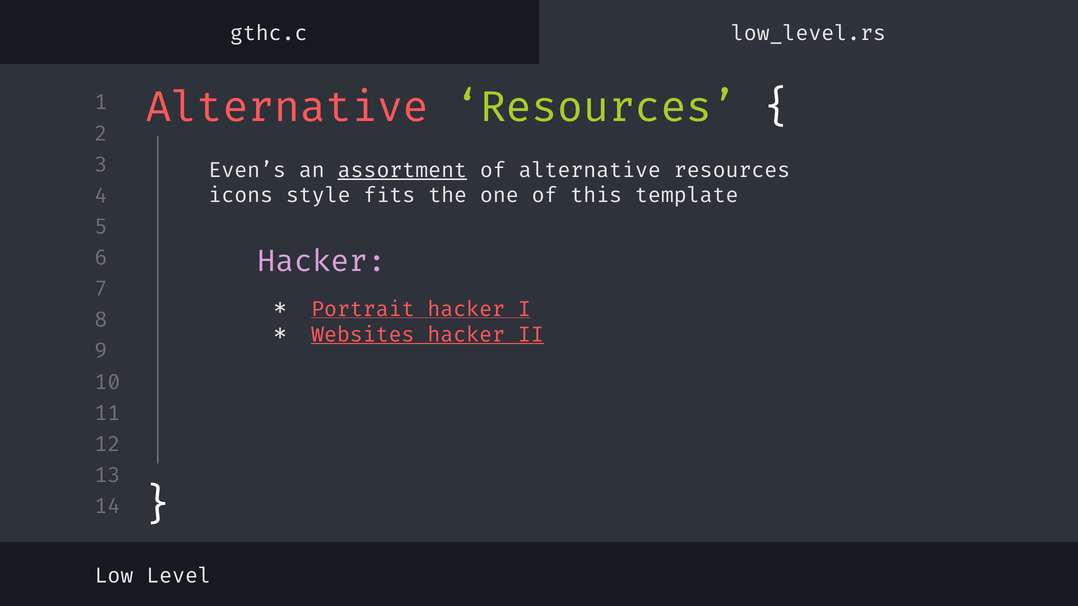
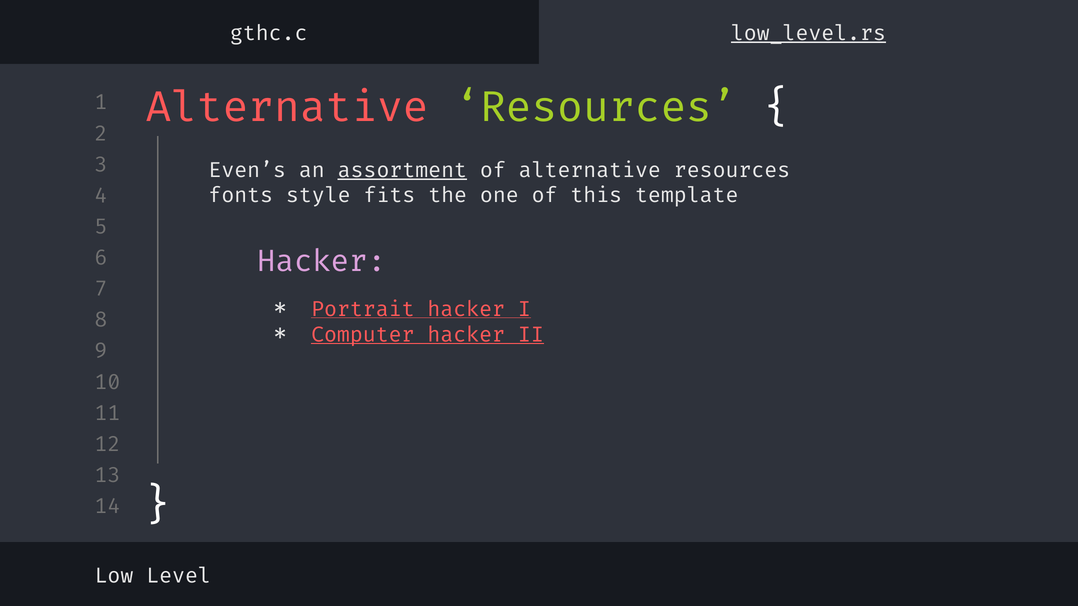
low_level.rs underline: none -> present (808, 33)
icons: icons -> fonts (241, 196)
Websites: Websites -> Computer (363, 335)
